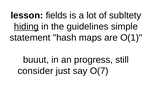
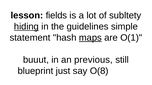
maps underline: none -> present (90, 38)
progress: progress -> previous (93, 60)
consider: consider -> blueprint (35, 71)
O(7: O(7 -> O(8 (99, 71)
